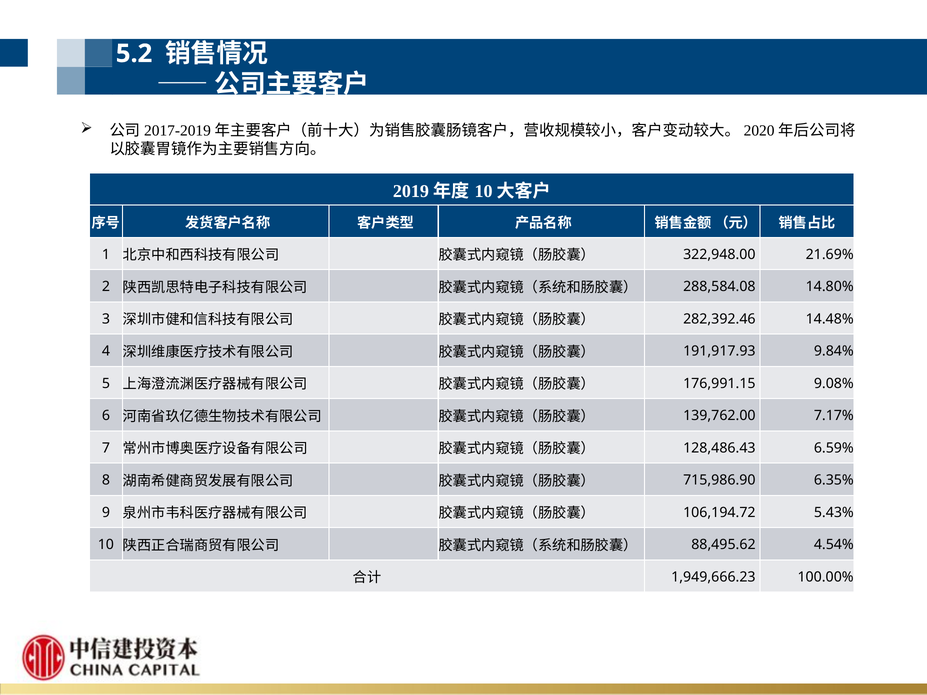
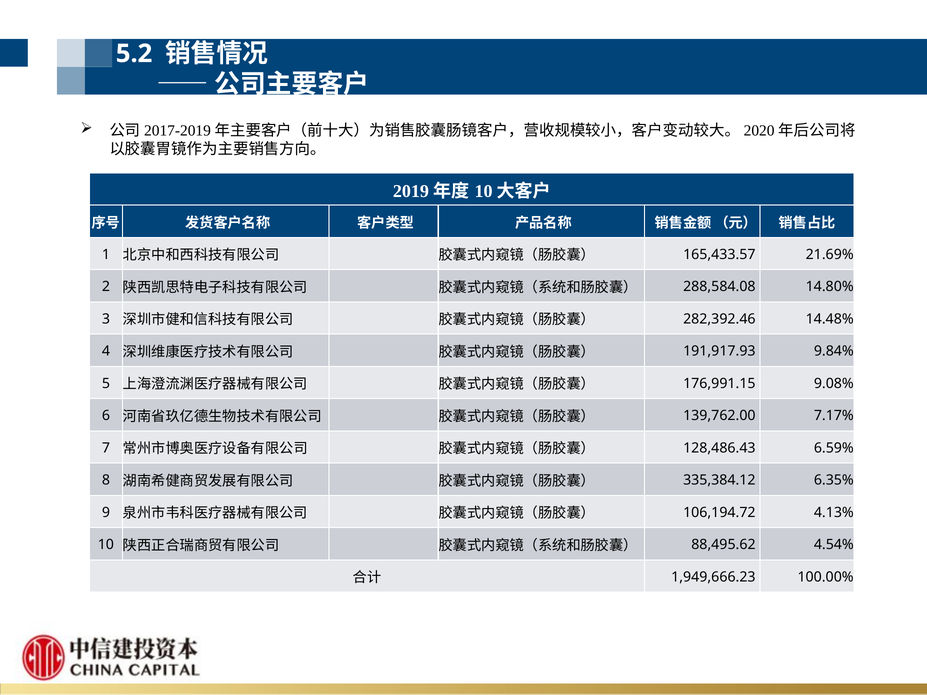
322,948.00: 322,948.00 -> 165,433.57 (719, 255)
715,986.90: 715,986.90 -> 335,384.12 (719, 480)
5.43%: 5.43% -> 4.13% (834, 513)
